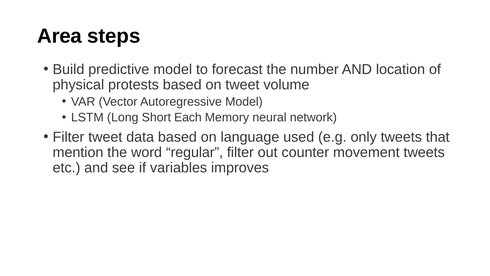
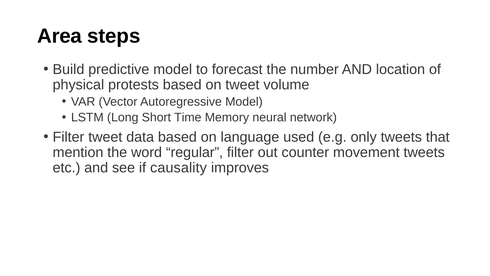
Each: Each -> Time (188, 117)
variables: variables -> causality (179, 168)
